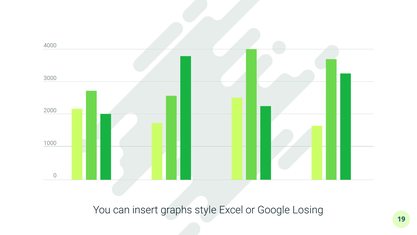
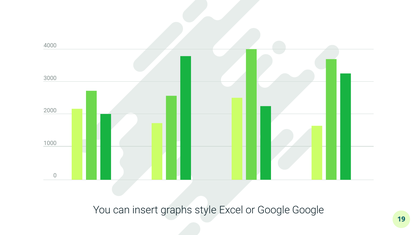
Google Losing: Losing -> Google (308, 210)
